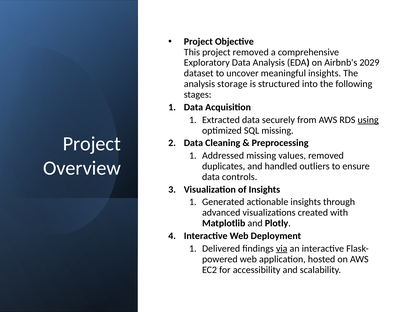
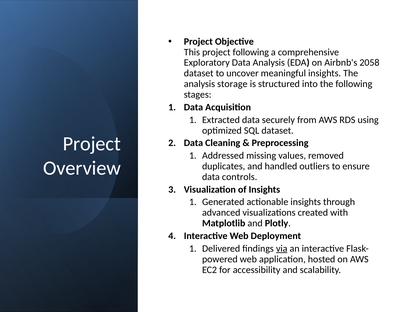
project removed: removed -> following (251, 52)
2029: 2029 -> 2058 (369, 63)
using underline: present -> none (368, 120)
SQL missing: missing -> dataset (278, 130)
